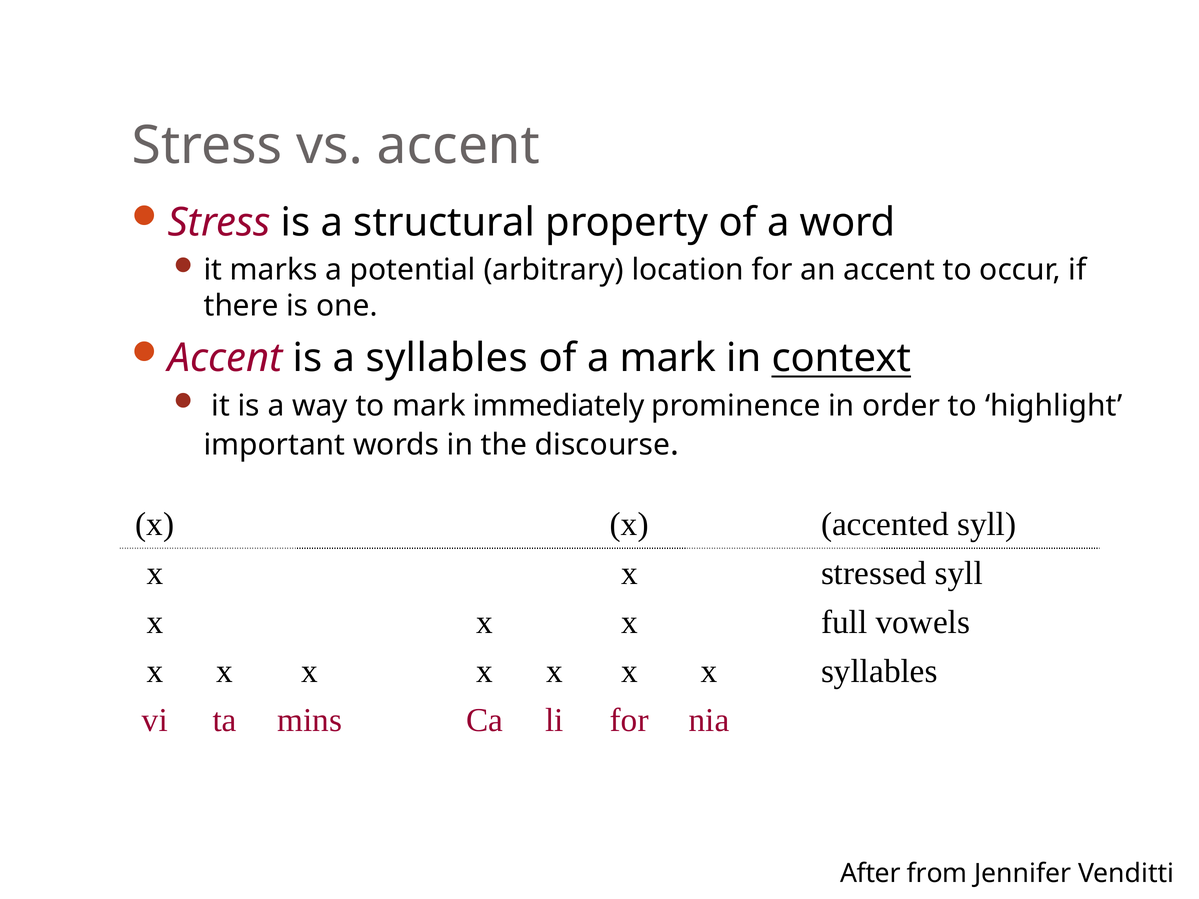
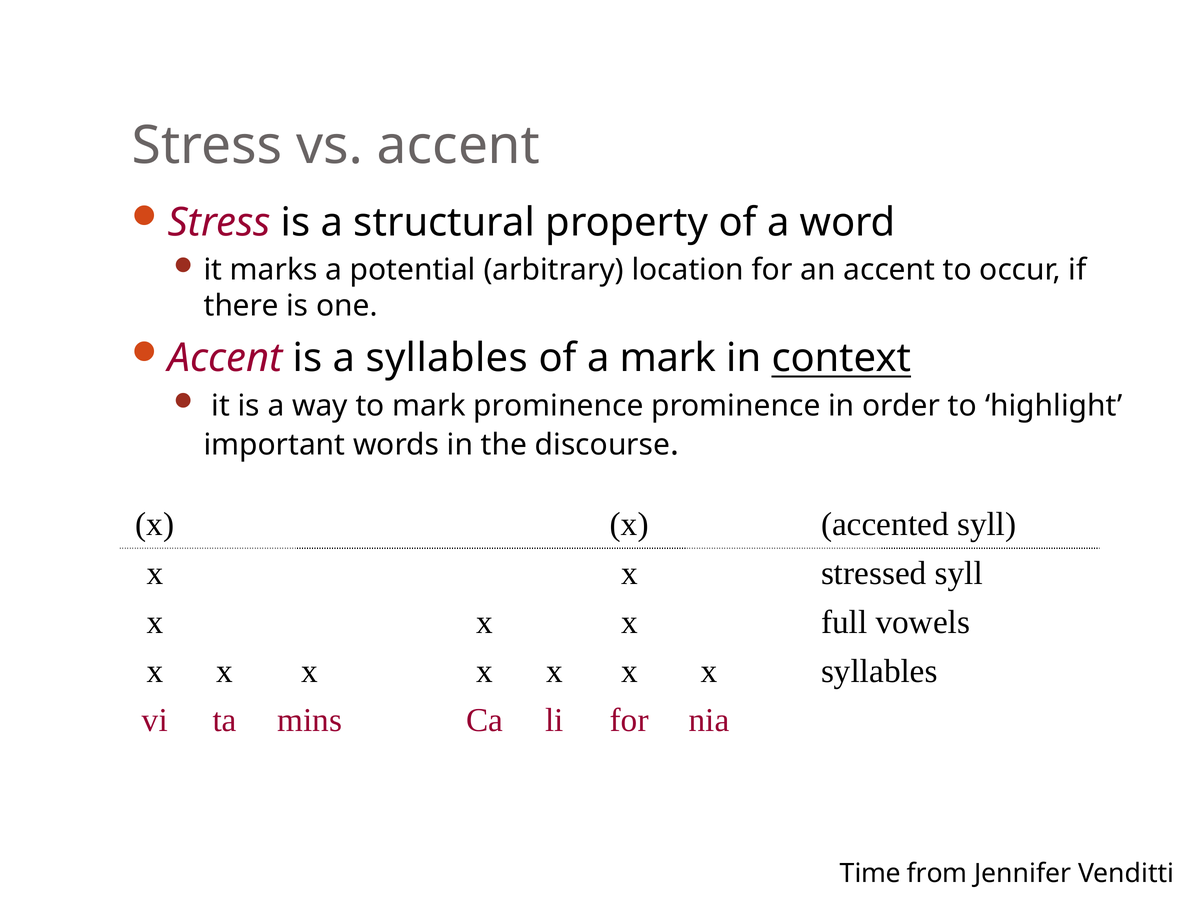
mark immediately: immediately -> prominence (558, 406)
After: After -> Time (870, 874)
